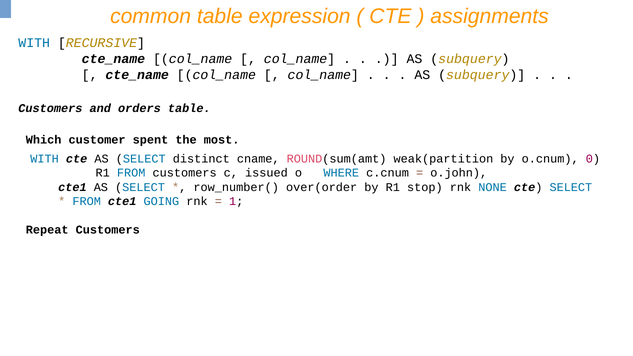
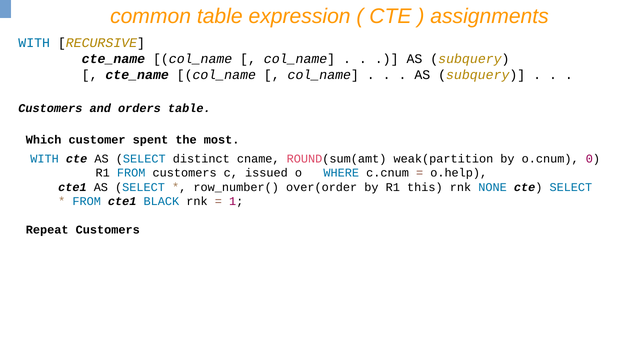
o.john: o.john -> o.help (459, 173)
stop: stop -> this (425, 187)
GOING: GOING -> BLACK (161, 202)
